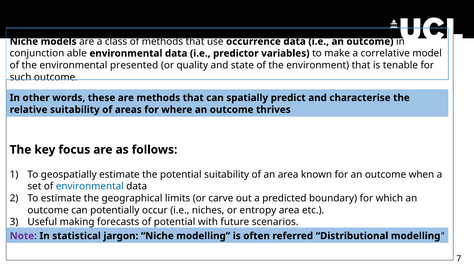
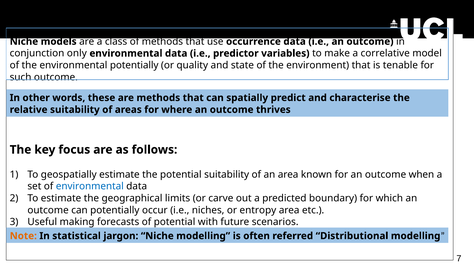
able: able -> only (77, 53)
environmental presented: presented -> potentially (134, 65)
Note colour: purple -> orange (23, 236)
